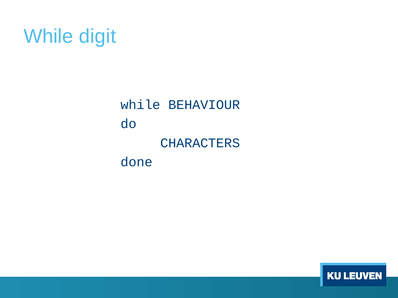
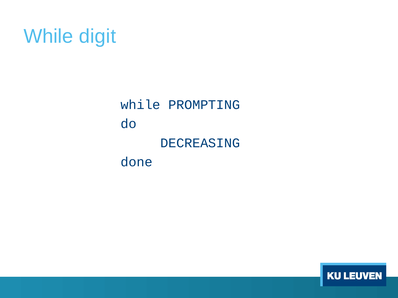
BEHAVIOUR: BEHAVIOUR -> PROMPTING (204, 105)
CHARACTERS: CHARACTERS -> DECREASING (200, 143)
